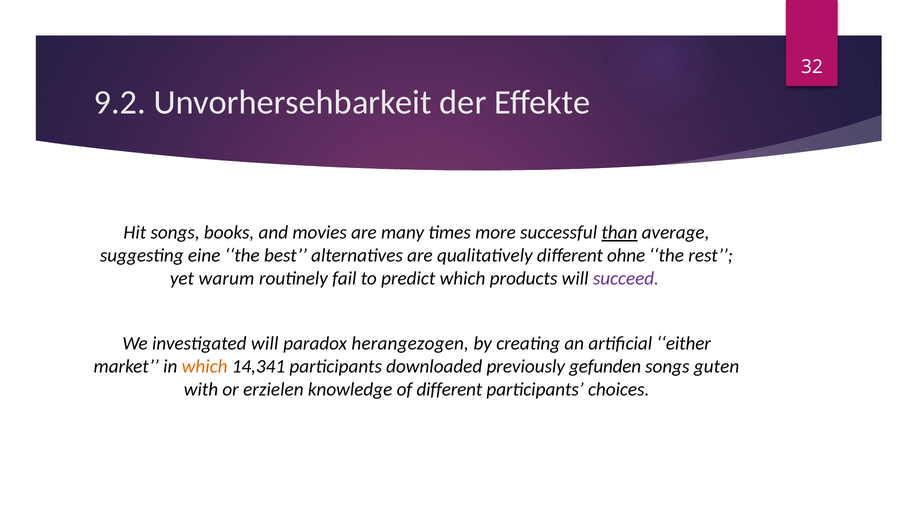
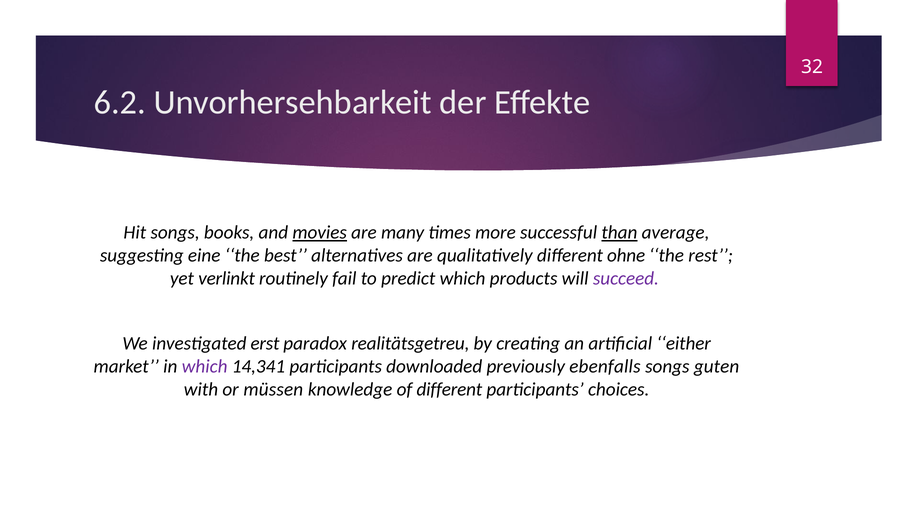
9.2: 9.2 -> 6.2 (120, 102)
movies underline: none -> present (320, 233)
warum: warum -> verlinkt (227, 279)
investigated will: will -> erst (265, 344)
herangezogen: herangezogen -> realitätsgetreu (410, 344)
which colour: orange -> purple (205, 367)
gefunden: gefunden -> ebenfalls (605, 367)
erzielen: erzielen -> müssen (273, 390)
